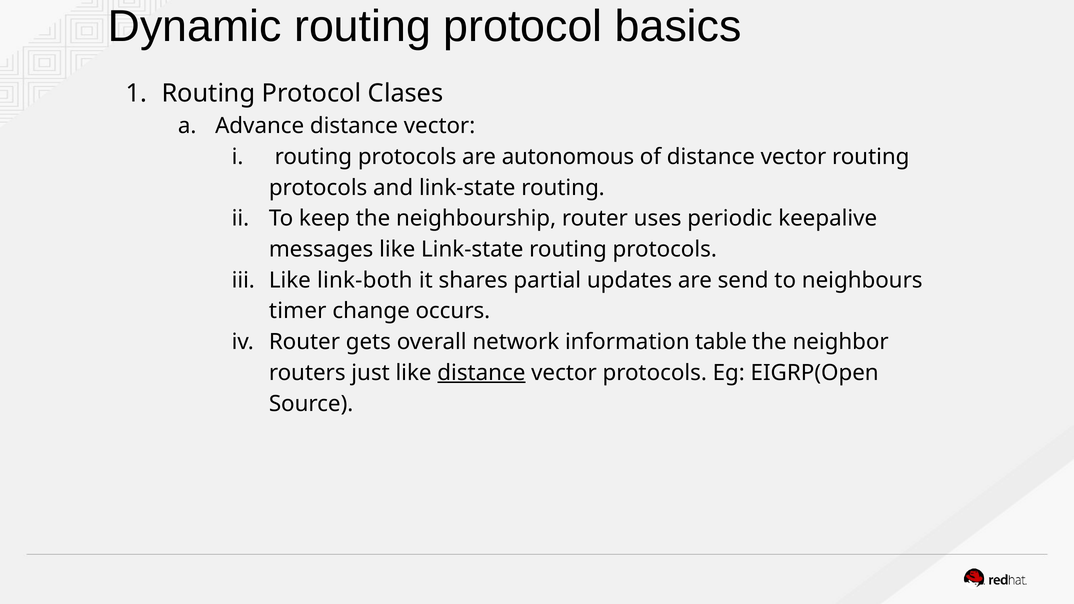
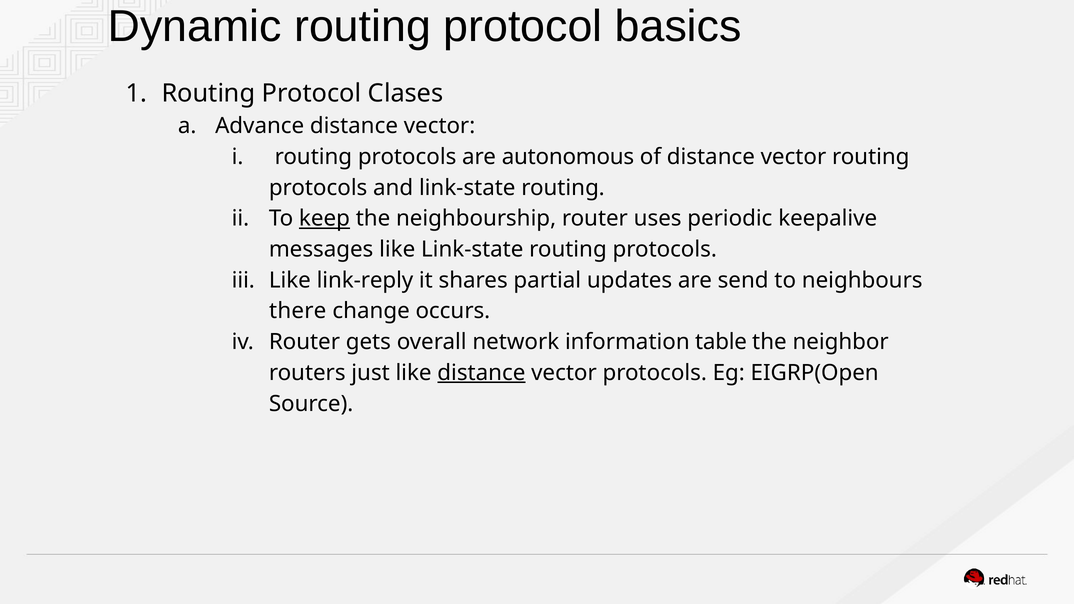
keep underline: none -> present (324, 219)
link-both: link-both -> link-reply (365, 280)
timer: timer -> there (298, 311)
